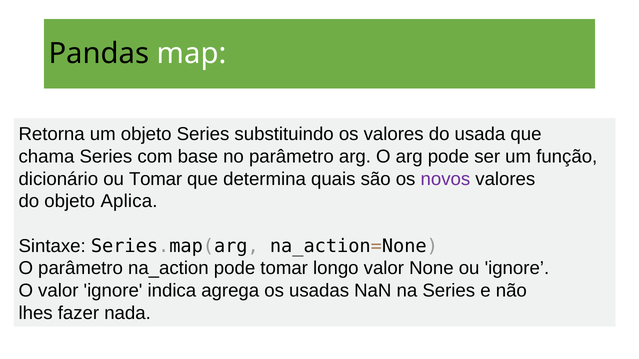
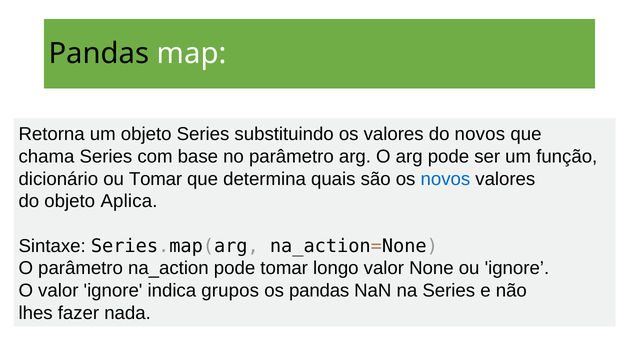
do usada: usada -> novos (480, 134)
novos colour: purple -> blue (445, 179)
agrega: agrega -> grupos (230, 291)
os usadas: usadas -> pandas (319, 291)
